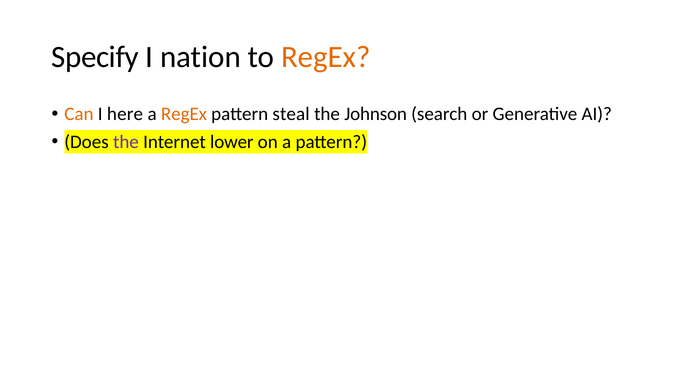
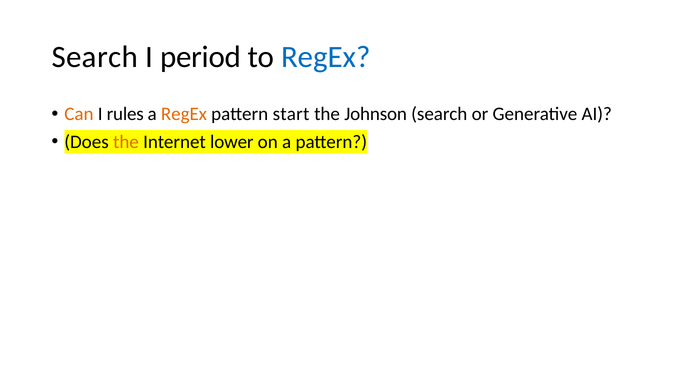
Specify: Specify -> Search (95, 57)
nation: nation -> period (201, 57)
RegEx colour: orange -> blue (326, 57)
here: here -> rules (125, 114)
steal: steal -> start (291, 114)
the colour: purple -> orange (126, 142)
